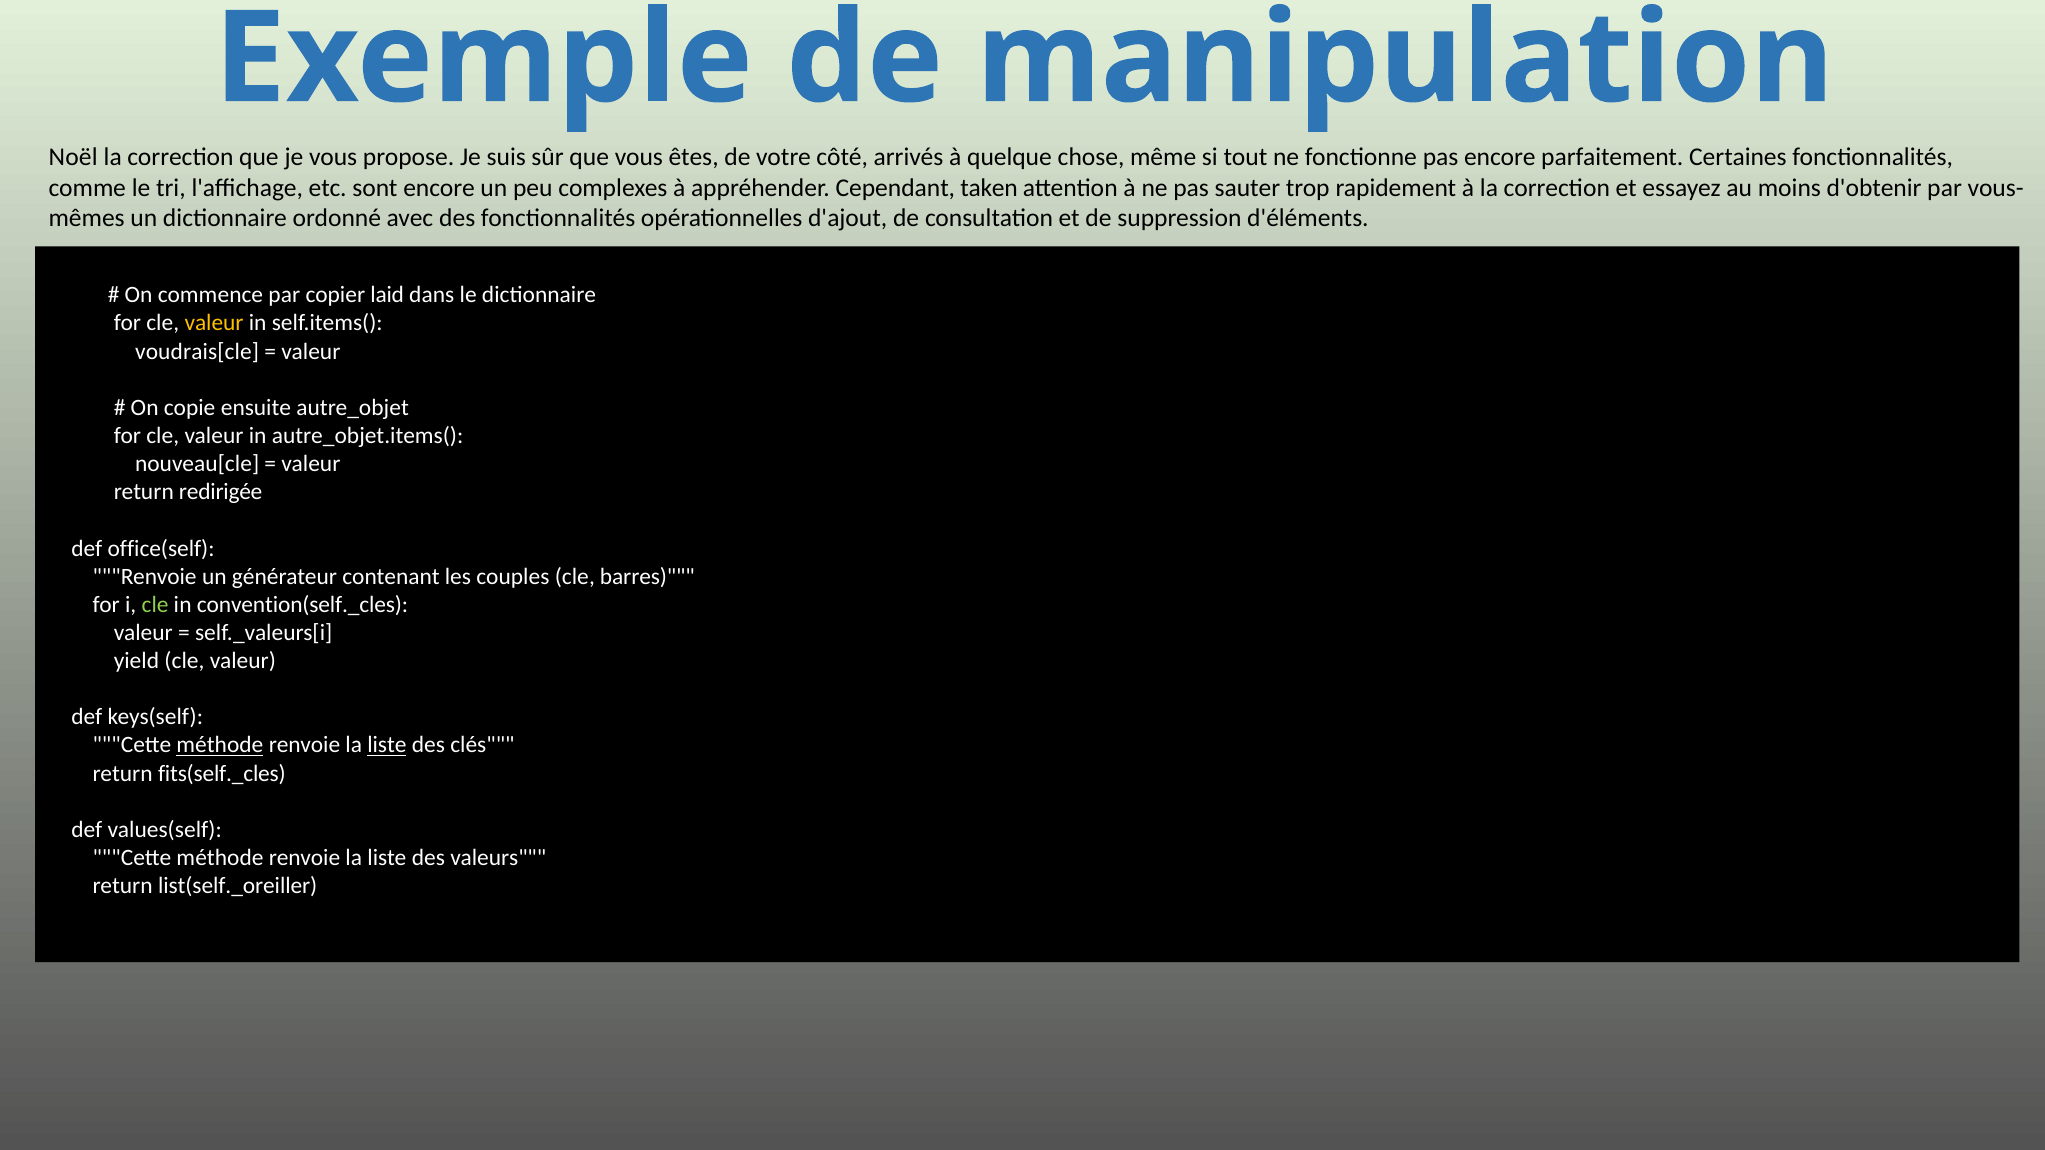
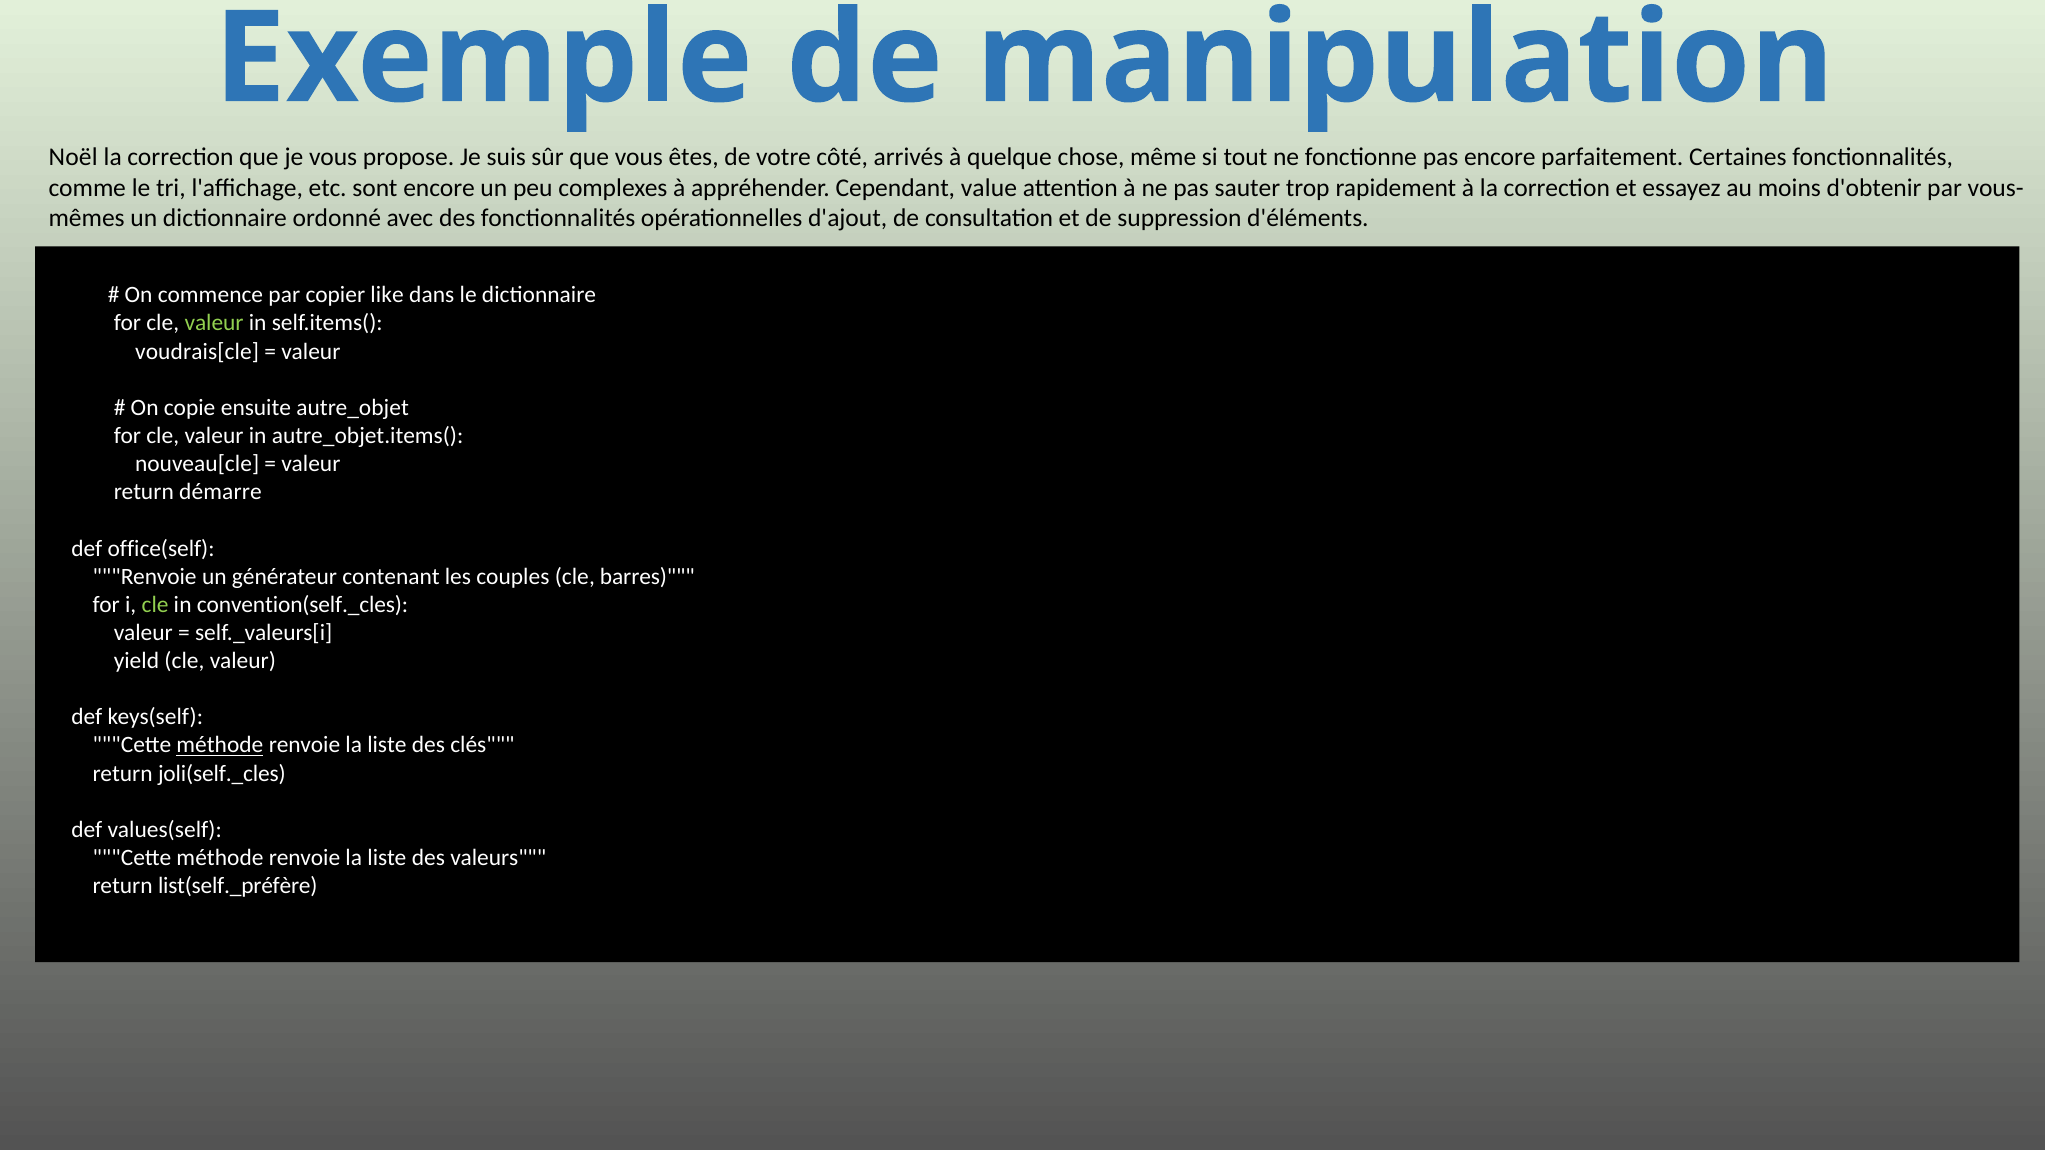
taken: taken -> value (989, 188)
laid: laid -> like (387, 295)
valeur colour: yellow -> light green (214, 323)
redirigée: redirigée -> démarre (221, 492)
liste underline: present -> none (387, 745)
fits(self._cles: fits(self._cles -> joli(self._cles (222, 774)
list(self._oreiller: list(self._oreiller -> list(self._préfère (238, 886)
